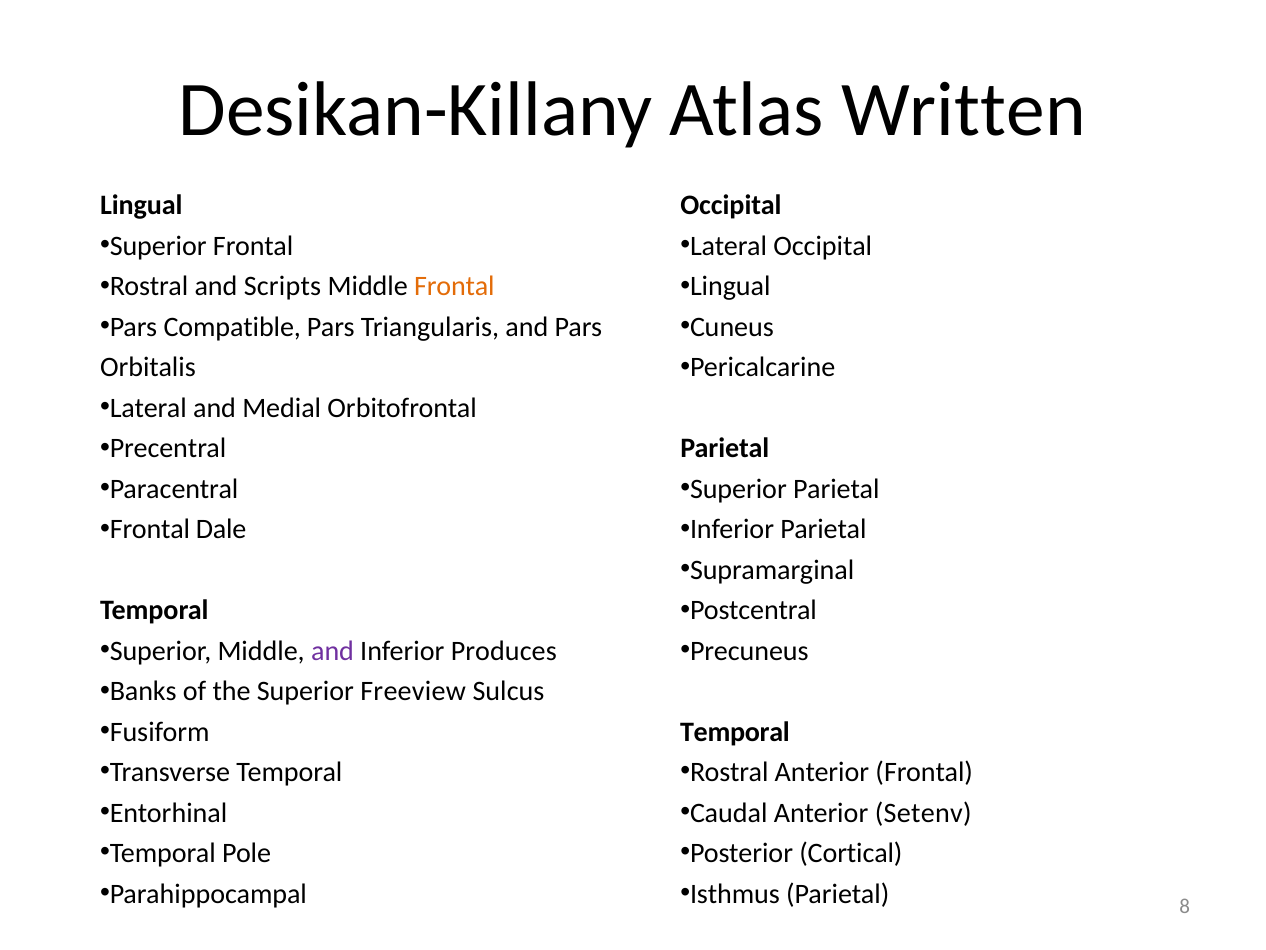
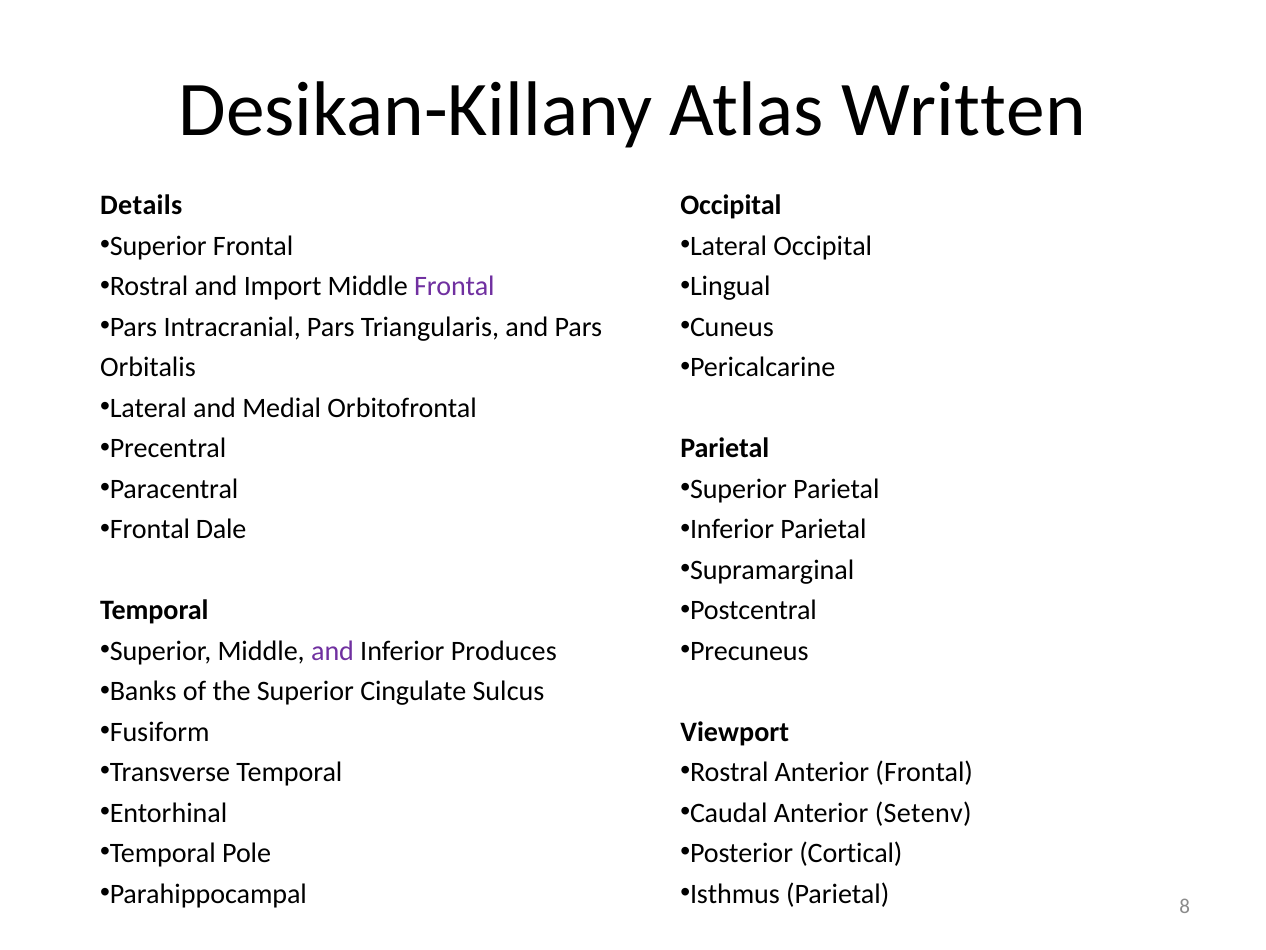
Lingual: Lingual -> Details (141, 205)
Scripts: Scripts -> Import (283, 286)
Frontal colour: orange -> purple (454, 286)
Compatible: Compatible -> Intracranial (232, 327)
Freeview: Freeview -> Cingulate (413, 691)
Temporal: Temporal -> Viewport (735, 731)
